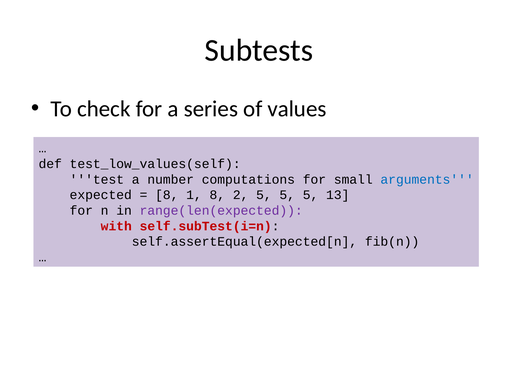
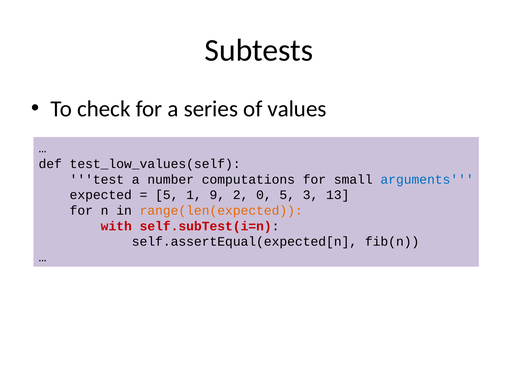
8: 8 -> 5 (167, 195)
1 8: 8 -> 9 (217, 195)
2 5: 5 -> 0 (264, 195)
5: 5 -> 3 (311, 195)
range(len(expected colour: purple -> orange (221, 210)
